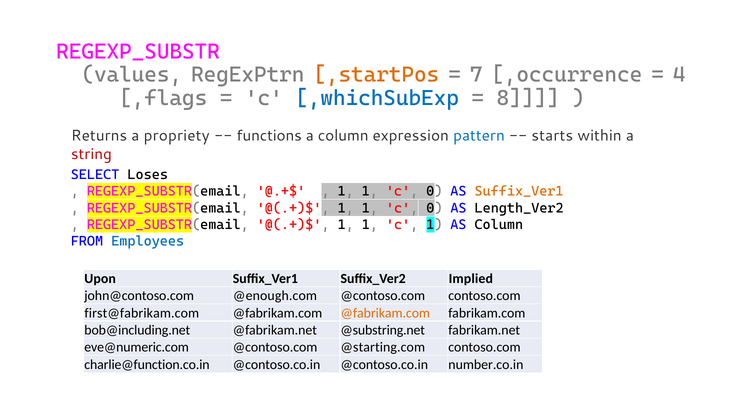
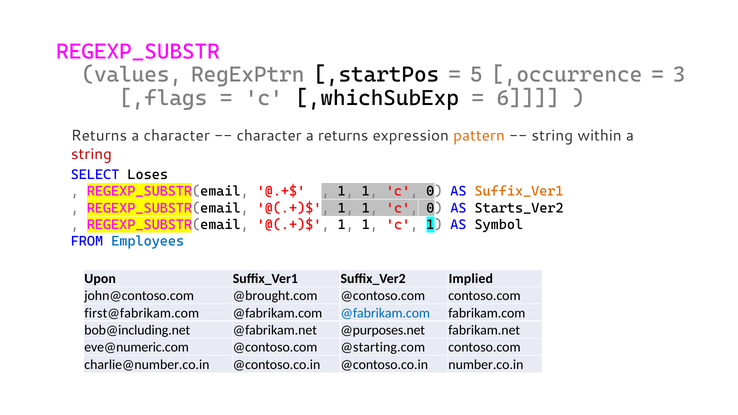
,startPos colour: orange -> black (376, 75)
7: 7 -> 5 (476, 75)
4: 4 -> 3 (679, 75)
,whichSubExp colour: blue -> black (377, 98)
8: 8 -> 6 (528, 98)
a propriety: propriety -> character (177, 136)
functions: functions -> character (269, 136)
a column: column -> returns (343, 136)
pattern colour: blue -> orange (479, 136)
starts: starts -> string (552, 136)
Length_Ver2: Length_Ver2 -> Starts_Ver2 (519, 208)
AS Column: Column -> Symbol (499, 225)
@enough.com: @enough.com -> @brought.com (275, 296)
@fabrikam.com colour: orange -> blue (385, 313)
@substring.net: @substring.net -> @purposes.net (383, 330)
charlie@function.co.in: charlie@function.co.in -> charlie@number.co.in (147, 365)
